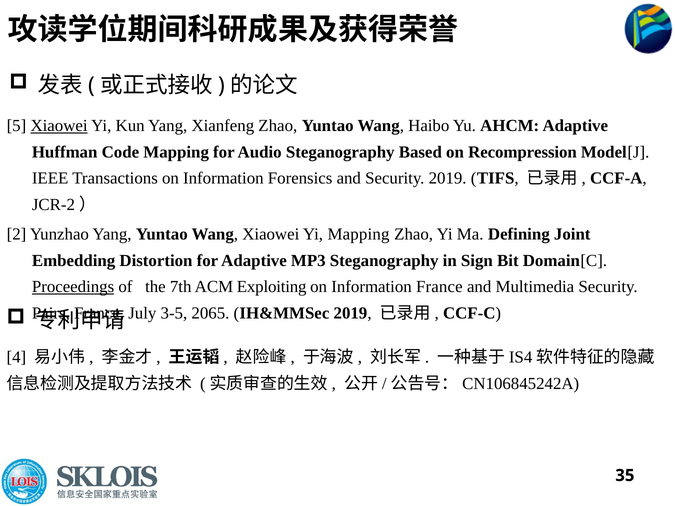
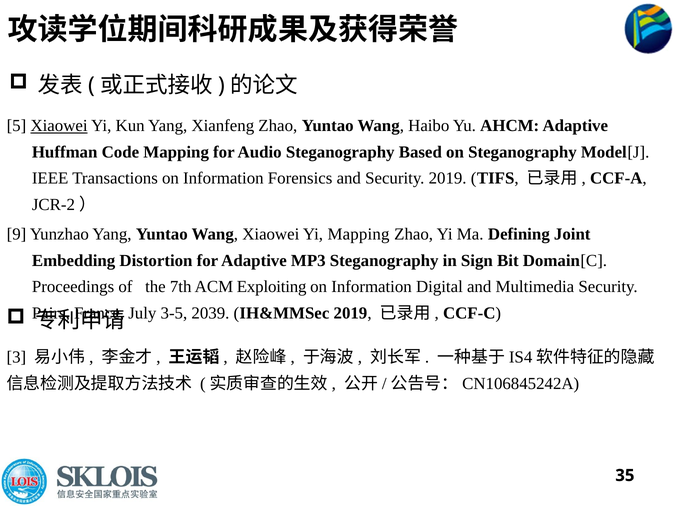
on Recompression: Recompression -> Steganography (522, 152)
2: 2 -> 9 (17, 234)
Proceedings underline: present -> none (73, 287)
Information France: France -> Digital (439, 287)
2065: 2065 -> 2039 (210, 313)
4: 4 -> 3 (16, 357)
